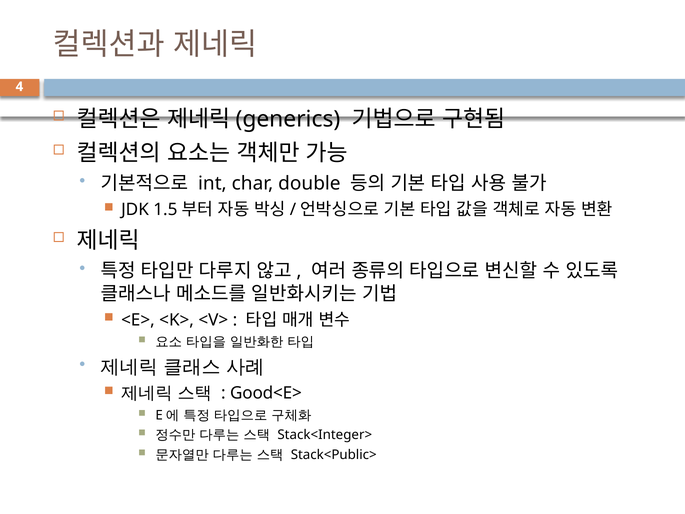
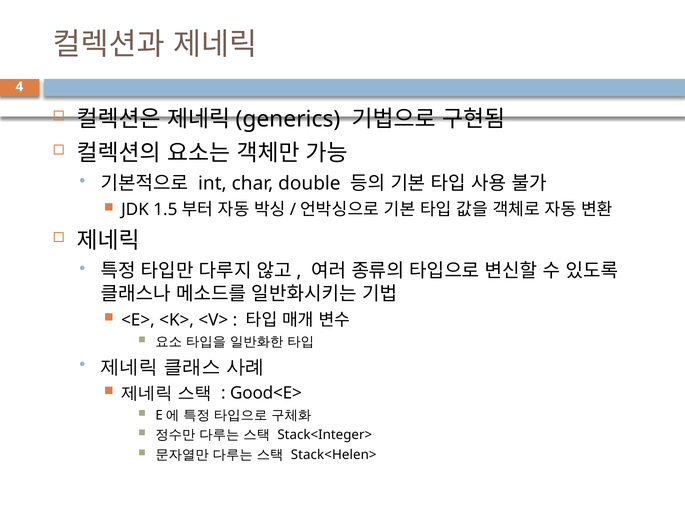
Stack<Public>: Stack<Public> -> Stack<Helen> (334, 455)
